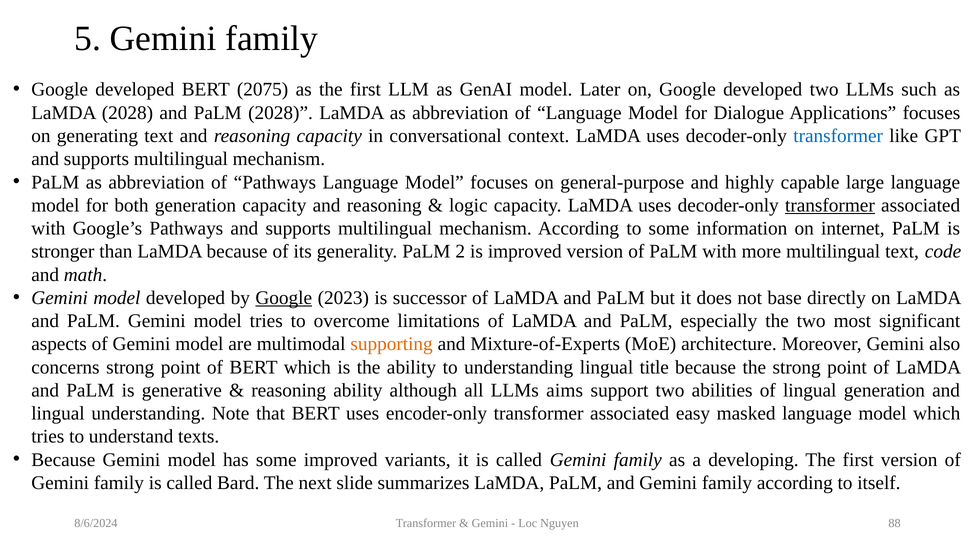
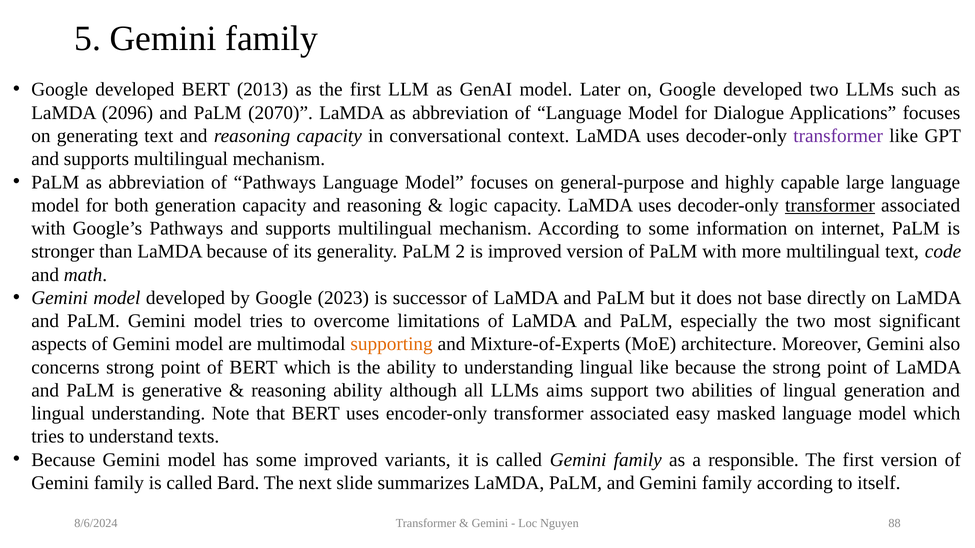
2075: 2075 -> 2013 (263, 90)
LaMDA 2028: 2028 -> 2096 (127, 113)
PaLM 2028: 2028 -> 2070 (281, 113)
transformer colour: blue -> purple (838, 136)
Google underline: present -> none (284, 298)
lingual title: title -> like (654, 367)
developing: developing -> responsible (754, 460)
